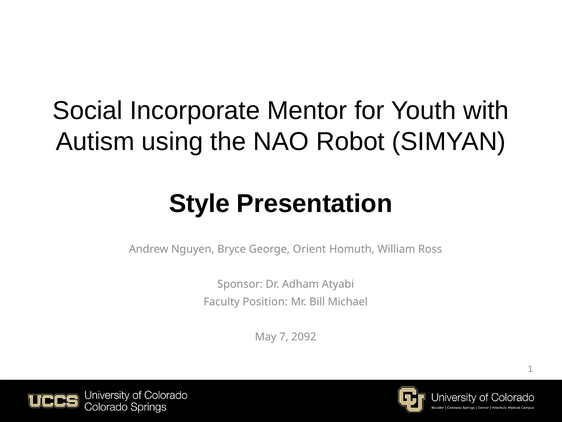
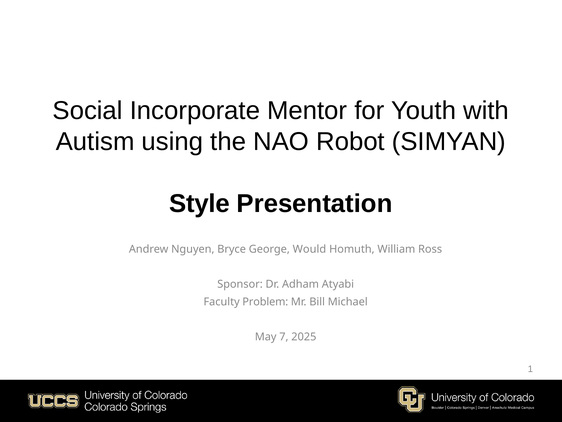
Orient: Orient -> Would (309, 249)
Position: Position -> Problem (265, 301)
2092: 2092 -> 2025 (304, 336)
